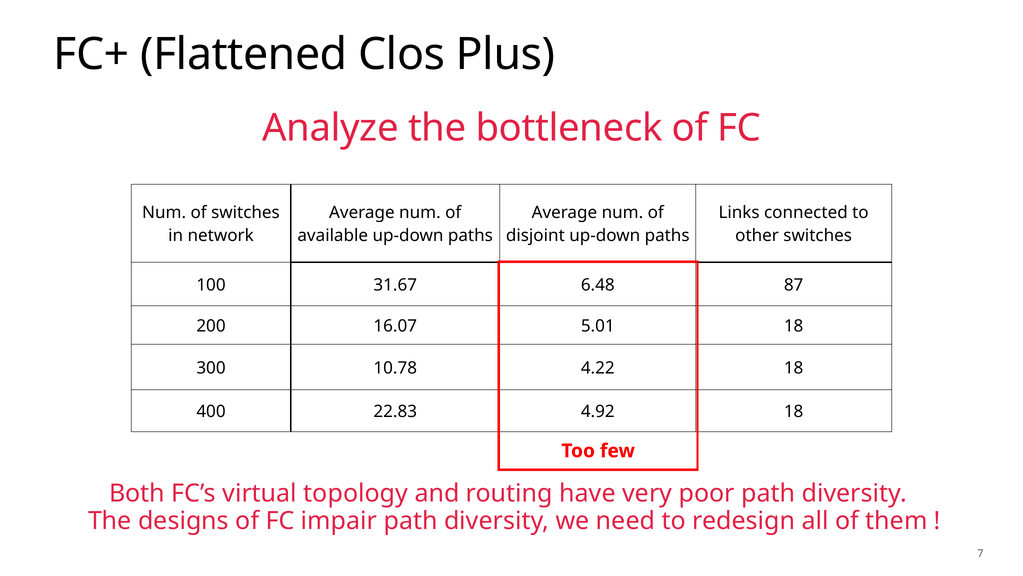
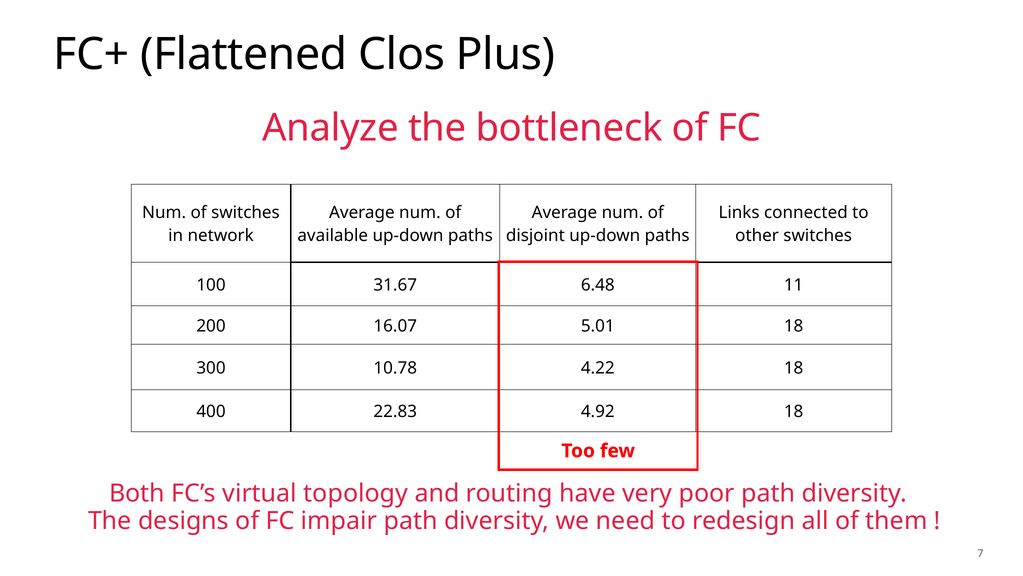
87: 87 -> 11 (794, 285)
